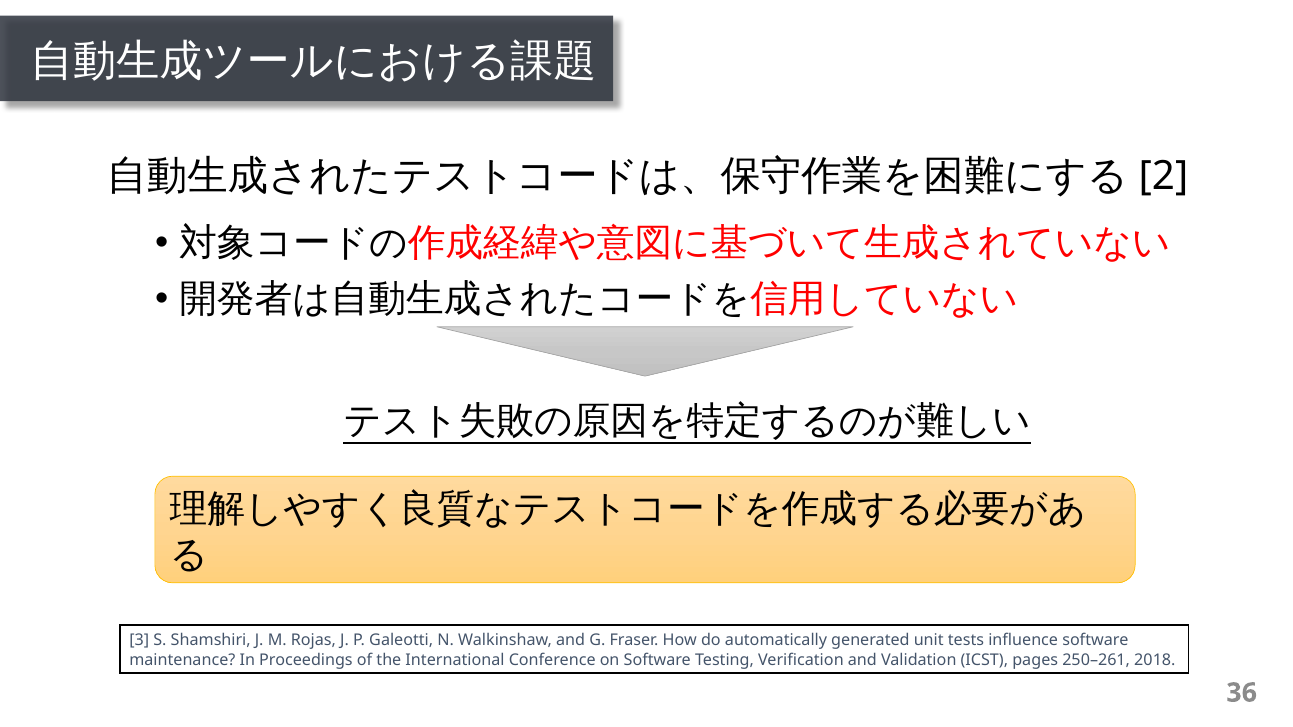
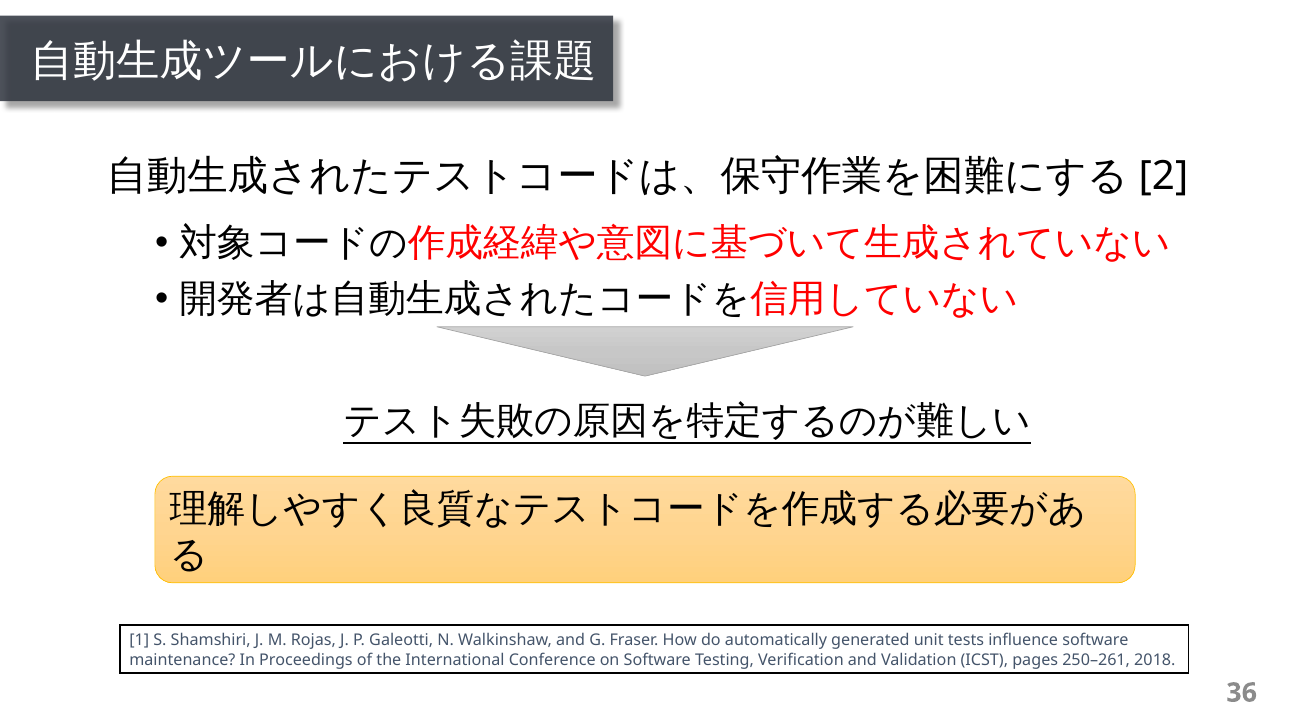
3: 3 -> 1 (139, 641)
